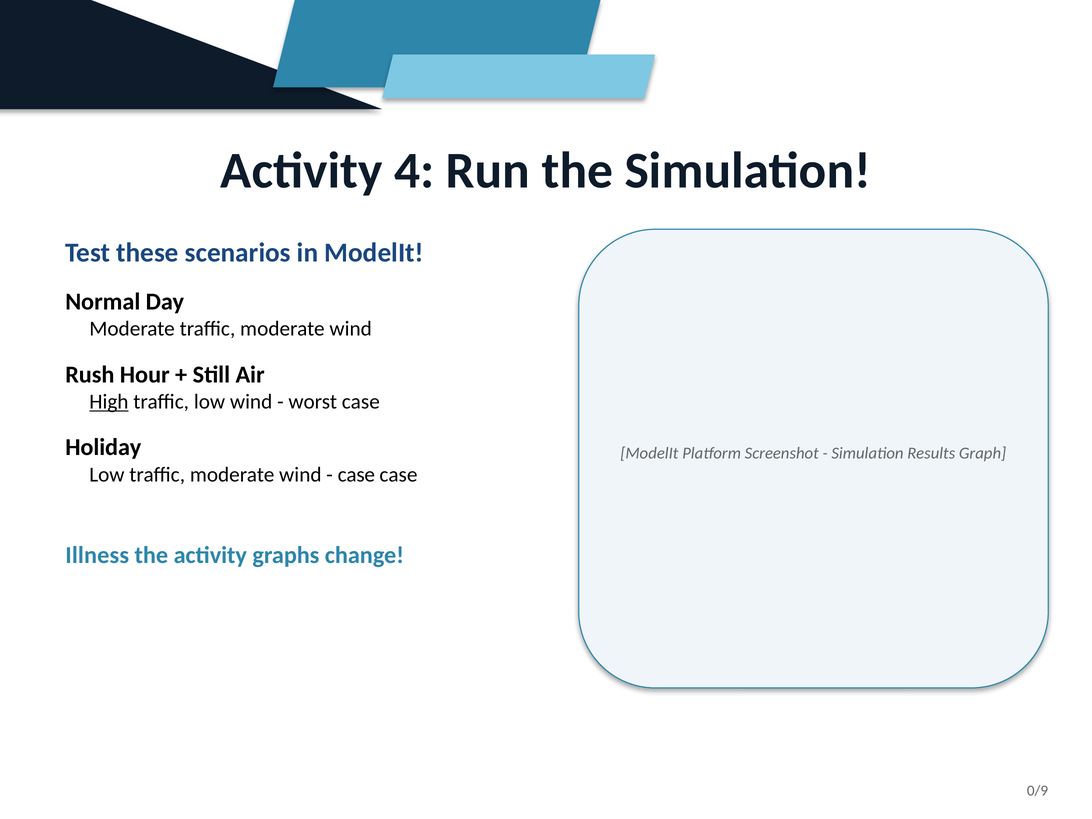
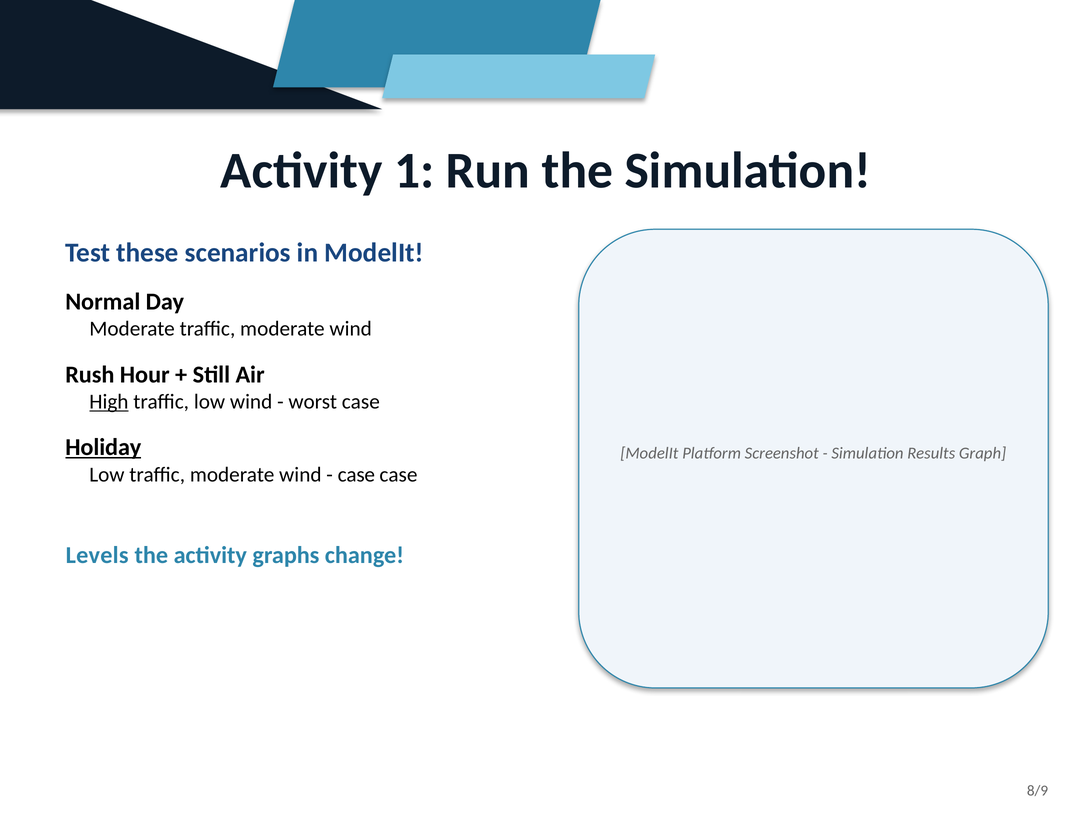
4: 4 -> 1 (414, 171)
Holiday underline: none -> present (103, 447)
Illness: Illness -> Levels (97, 555)
0/9: 0/9 -> 8/9 (1038, 791)
